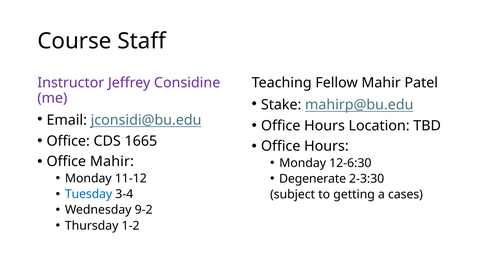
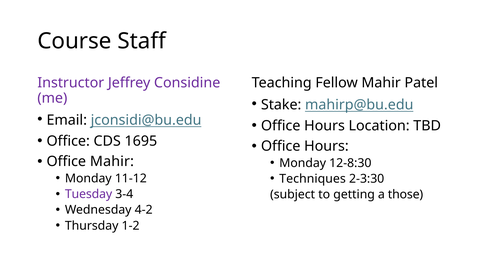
1665: 1665 -> 1695 (141, 141)
12-6:30: 12-6:30 -> 12-8:30 (350, 163)
Degenerate: Degenerate -> Techniques (313, 179)
Tuesday colour: blue -> purple (89, 195)
cases: cases -> those (406, 195)
9-2: 9-2 -> 4-2 (144, 210)
